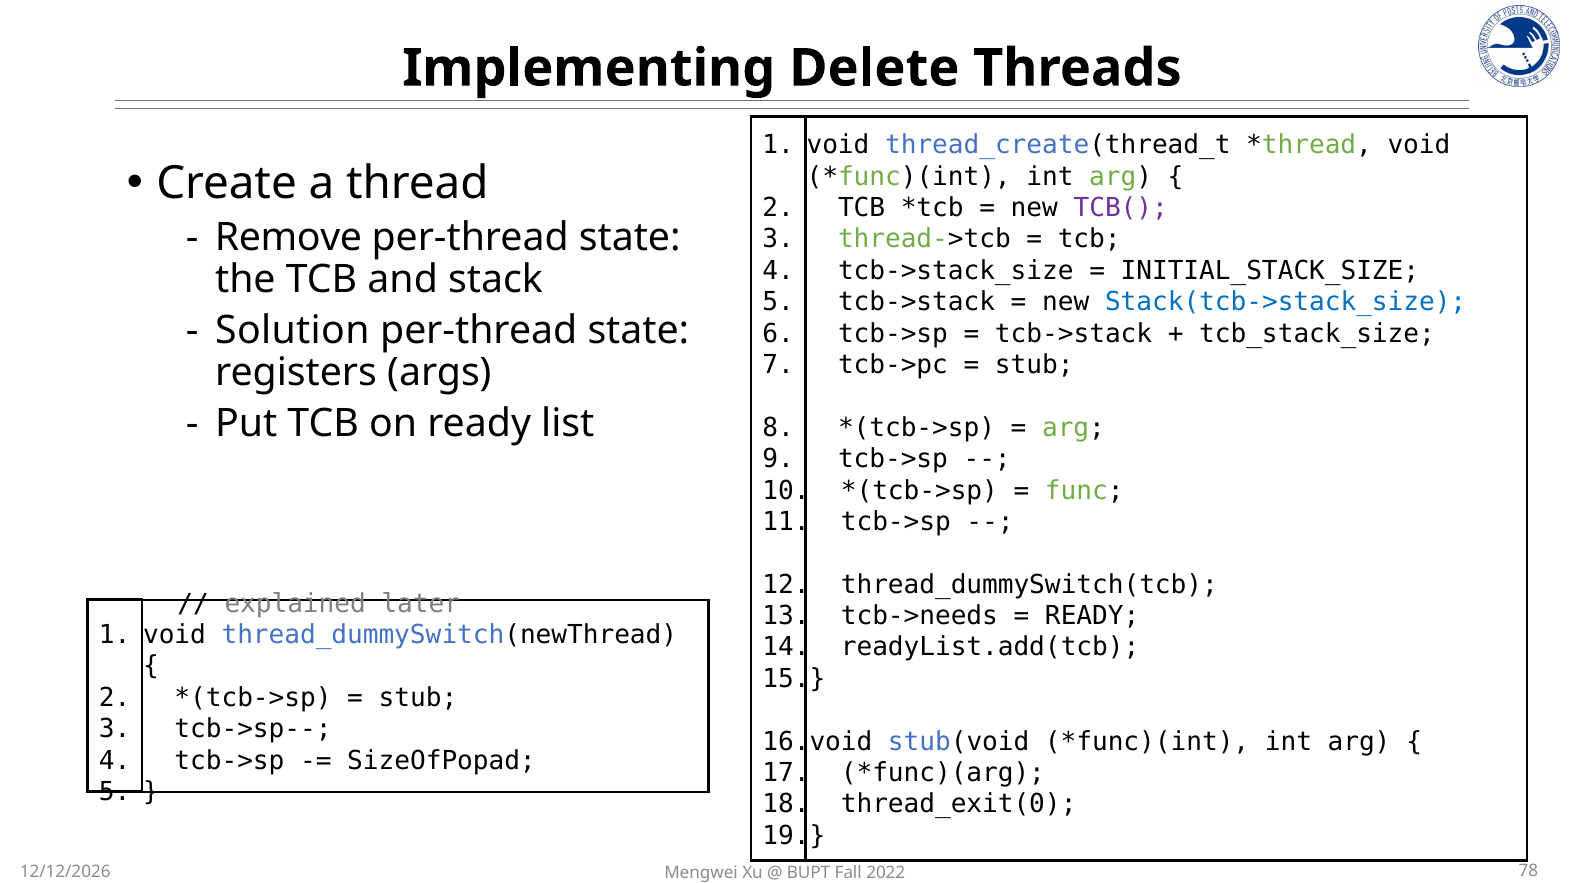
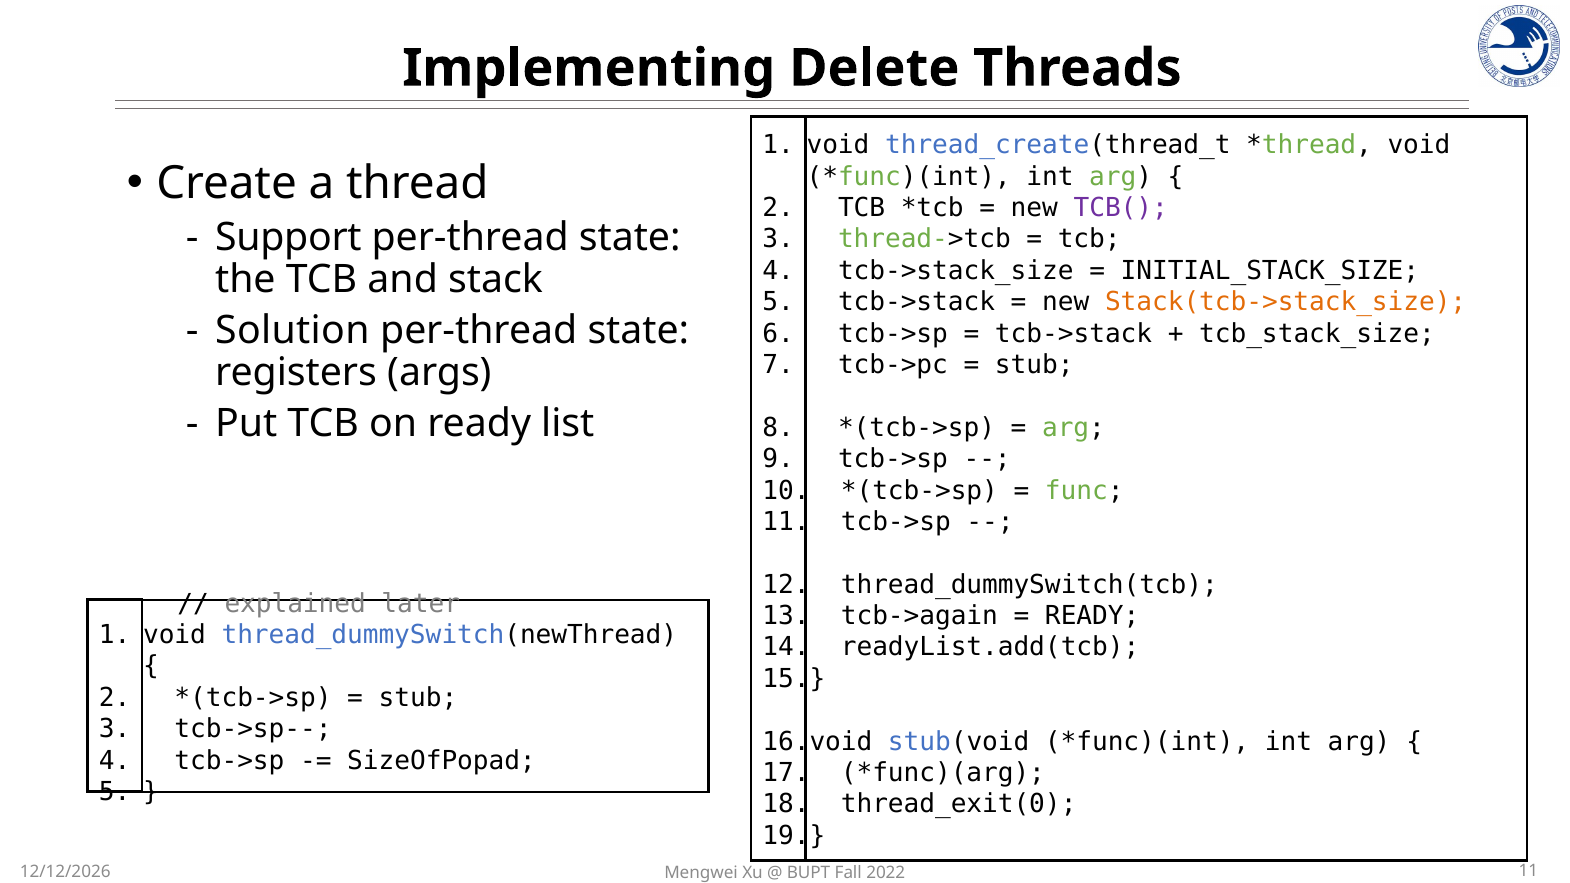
Remove: Remove -> Support (288, 237)
Stack(tcb->stack_size colour: blue -> orange (1286, 302)
tcb->needs: tcb->needs -> tcb->again (919, 616)
78: 78 -> 11 (1528, 871)
